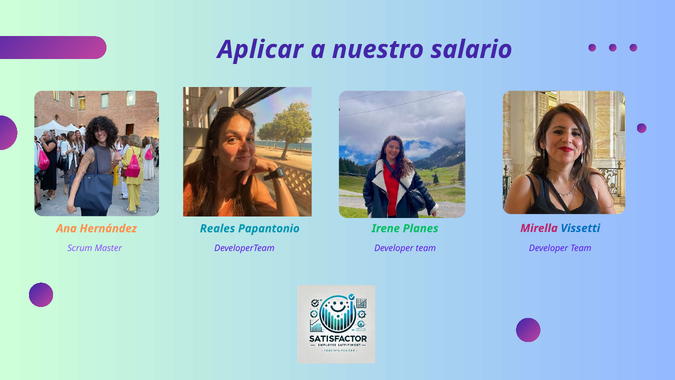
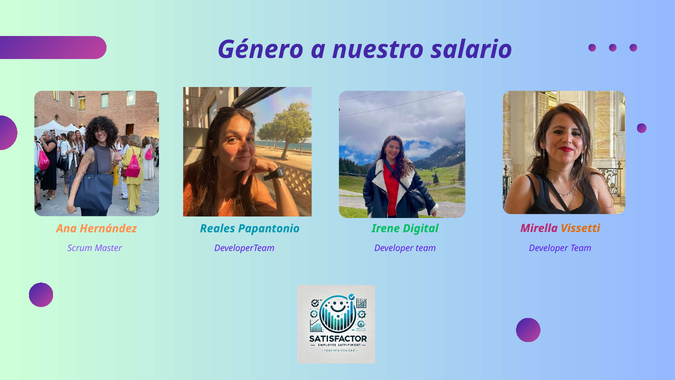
Aplicar: Aplicar -> Género (260, 49)
Planes: Planes -> Digital (421, 228)
Vissetti colour: blue -> orange (580, 228)
